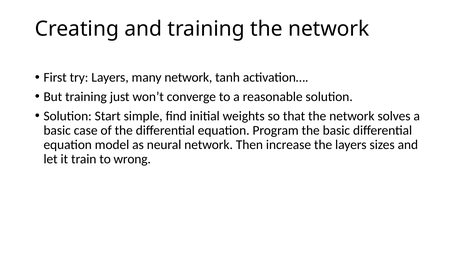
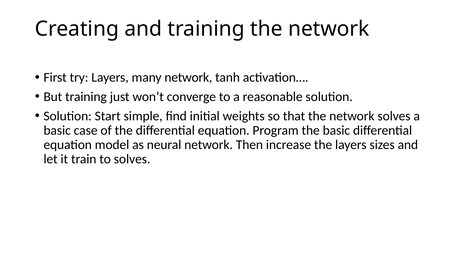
to wrong: wrong -> solves (132, 159)
